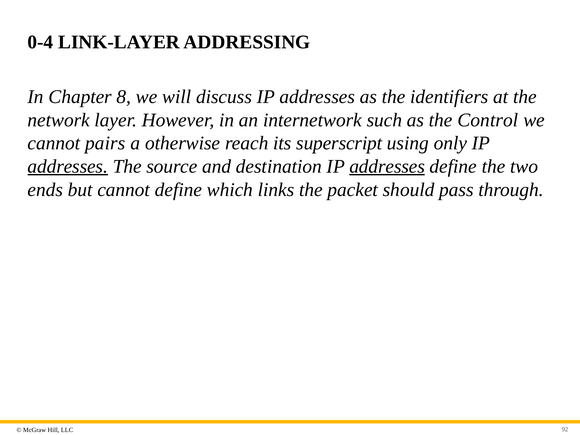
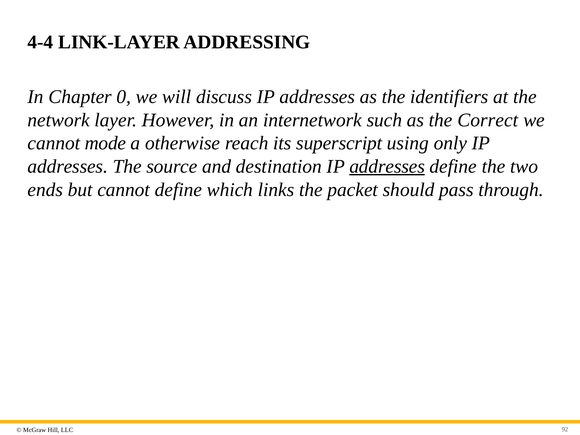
0-4: 0-4 -> 4-4 (40, 42)
8: 8 -> 0 (124, 97)
Control: Control -> Correct (488, 120)
pairs: pairs -> mode (105, 143)
addresses underline: present -> none (68, 166)
